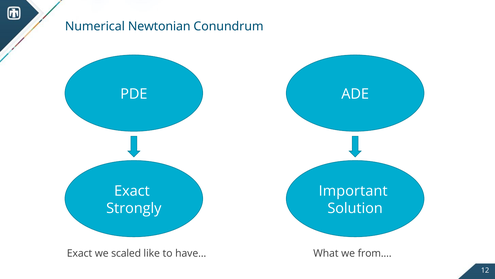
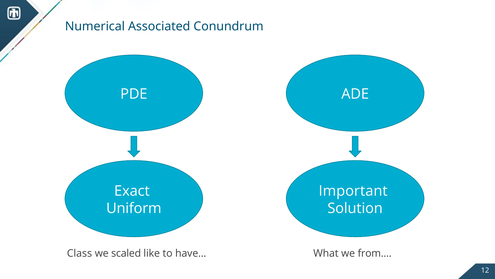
Newtonian: Newtonian -> Associated (159, 26)
Strongly: Strongly -> Uniform (134, 208)
Exact: Exact -> Class (79, 253)
